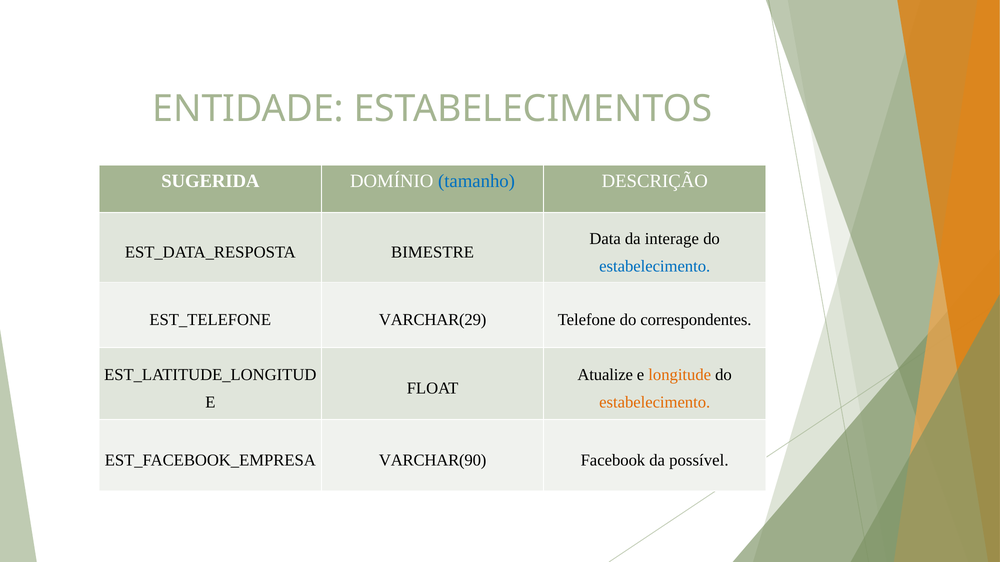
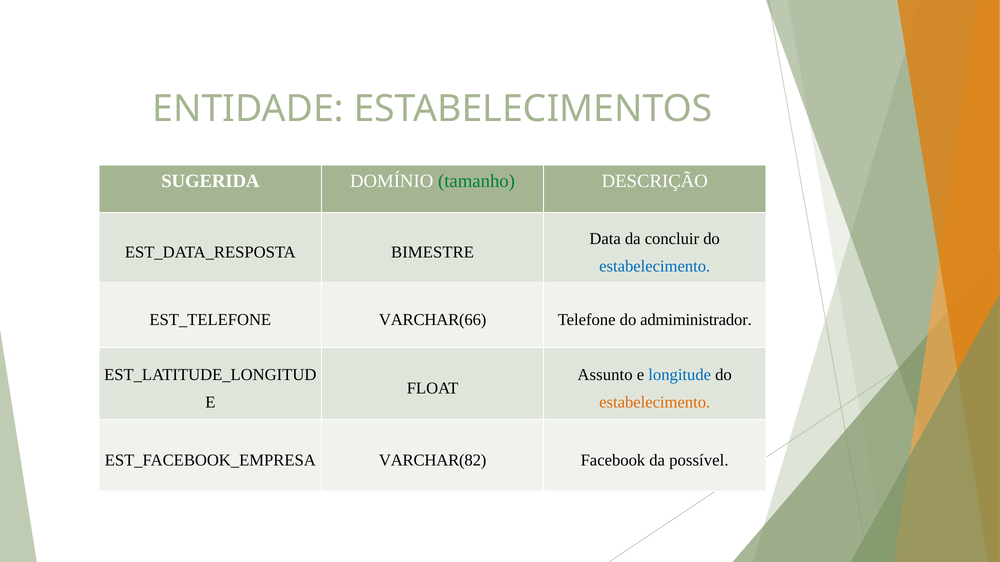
tamanho colour: blue -> green (477, 181)
interage: interage -> concluir (672, 239)
VARCHAR(29: VARCHAR(29 -> VARCHAR(66 (433, 320)
correspondentes: correspondentes -> admiministrador (696, 320)
Atualize: Atualize -> Assunto (605, 375)
longitude colour: orange -> blue (680, 375)
VARCHAR(90: VARCHAR(90 -> VARCHAR(82 (433, 461)
